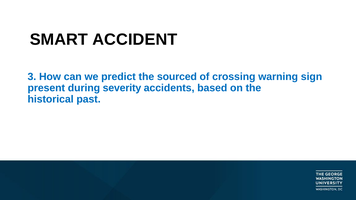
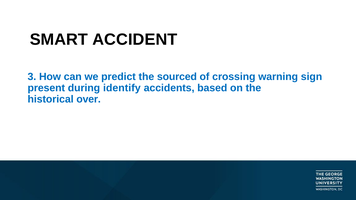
severity: severity -> identify (122, 88)
past: past -> over (89, 99)
